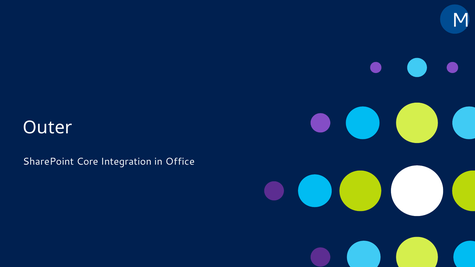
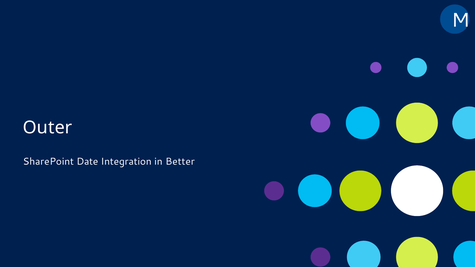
Core: Core -> Date (87, 162)
Office: Office -> Better (180, 162)
